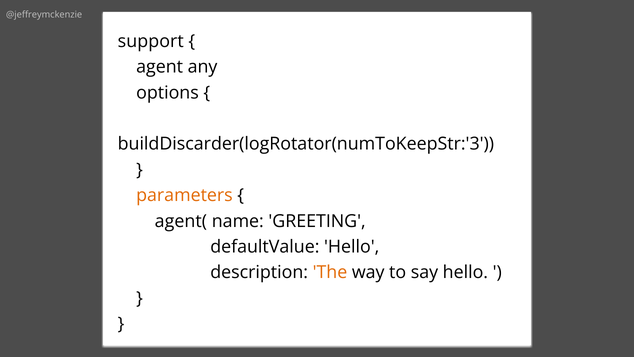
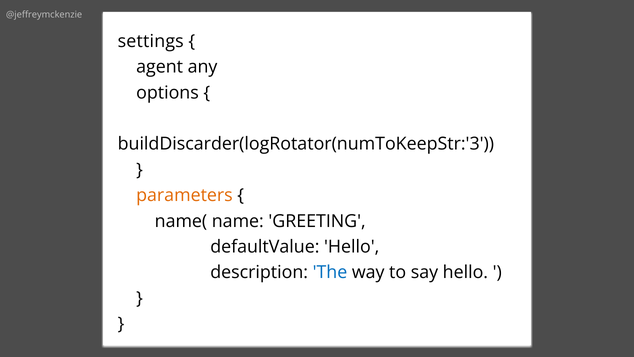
support: support -> settings (151, 41)
agent(: agent( -> name( (181, 221)
The colour: orange -> blue (330, 272)
